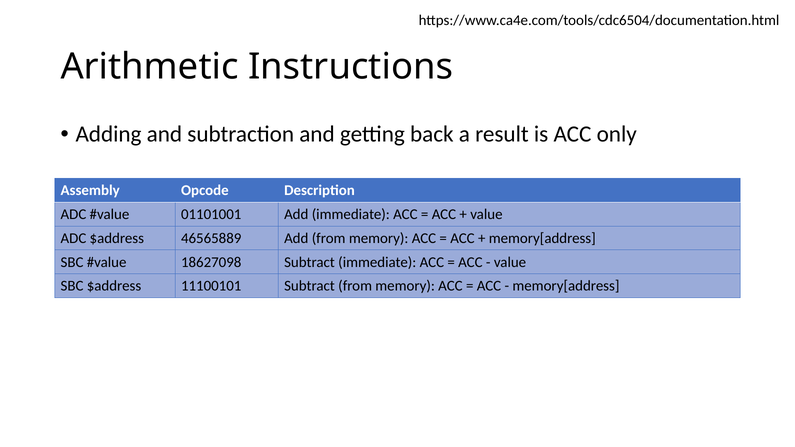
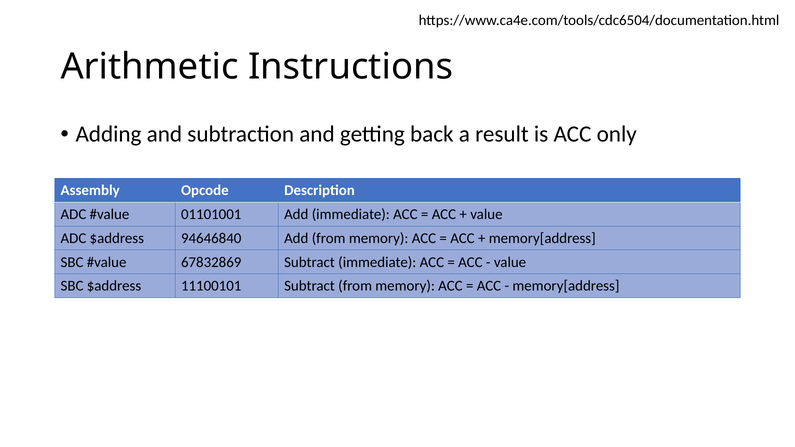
46565889: 46565889 -> 94646840 (211, 238)
18627098: 18627098 -> 67832869 (211, 262)
